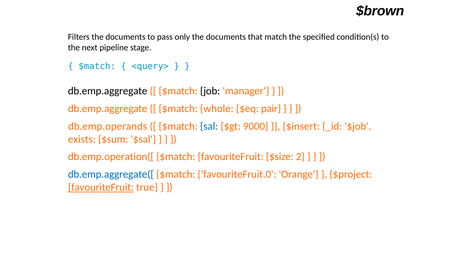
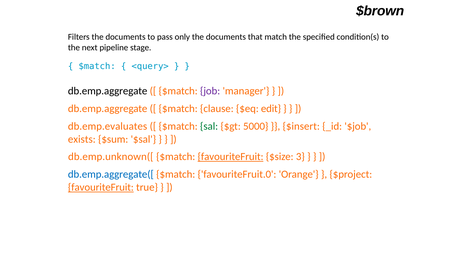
job colour: black -> purple (210, 91)
whole: whole -> clause (217, 109)
pair: pair -> edit (271, 109)
db.emp.operands: db.emp.operands -> db.emp.evaluates (108, 126)
sal colour: blue -> green (209, 126)
9000: 9000 -> 5000 (256, 126)
db.emp.operation([: db.emp.operation([ -> db.emp.unknown([ (111, 157)
favouriteFruit underline: none -> present (231, 157)
2: 2 -> 3 (300, 157)
